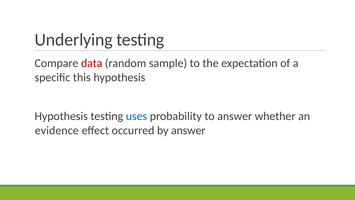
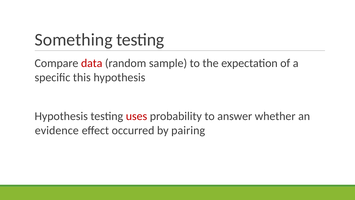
Underlying: Underlying -> Something (74, 40)
uses colour: blue -> red (137, 116)
by answer: answer -> pairing (188, 130)
